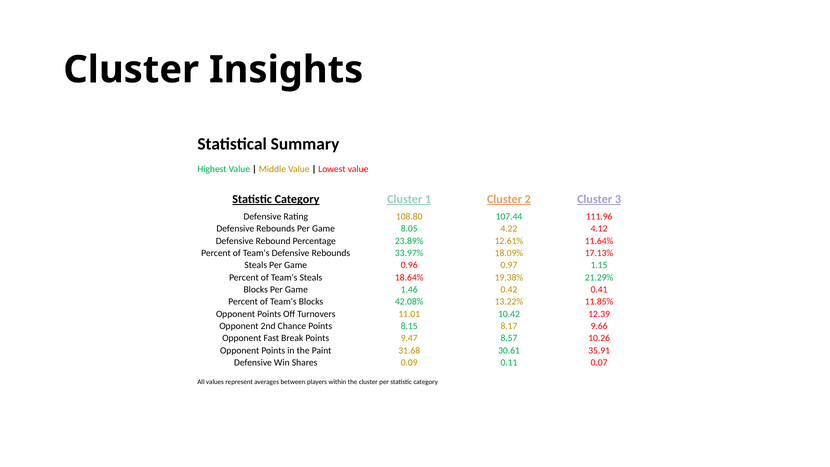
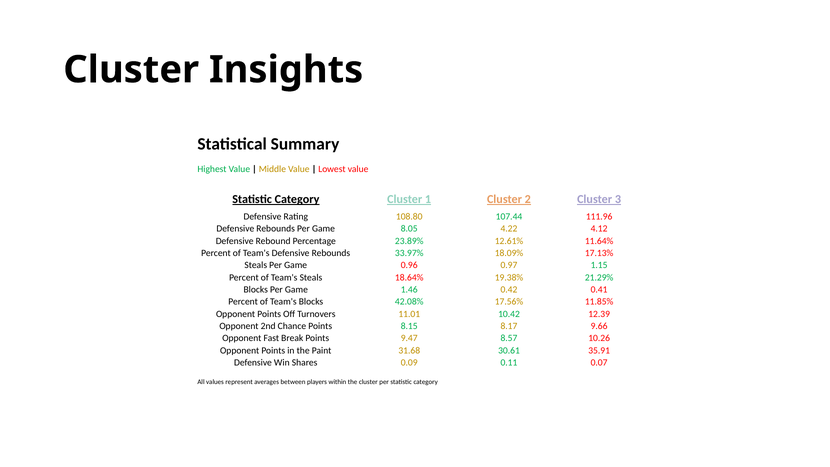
13.22%: 13.22% -> 17.56% (509, 302)
